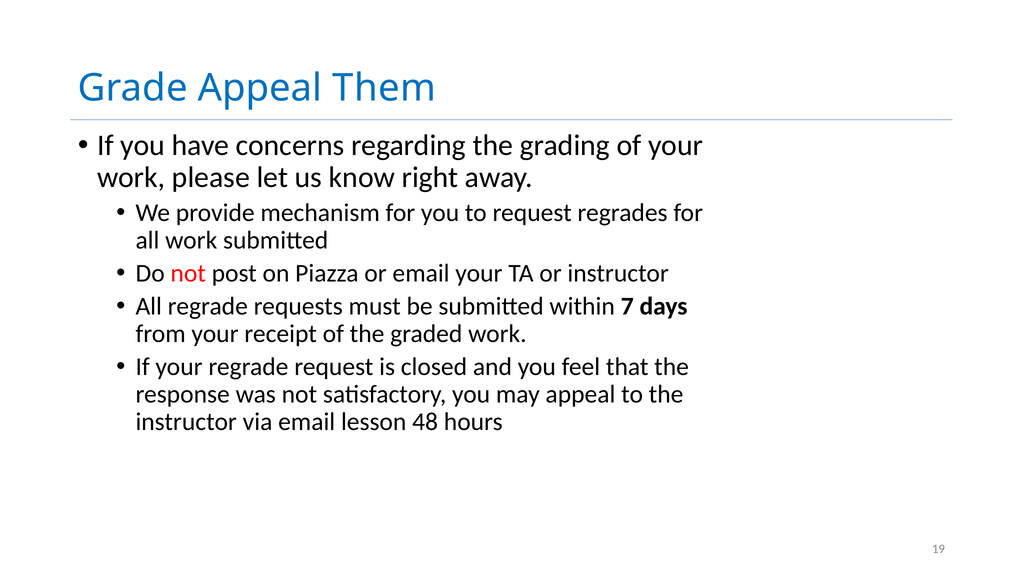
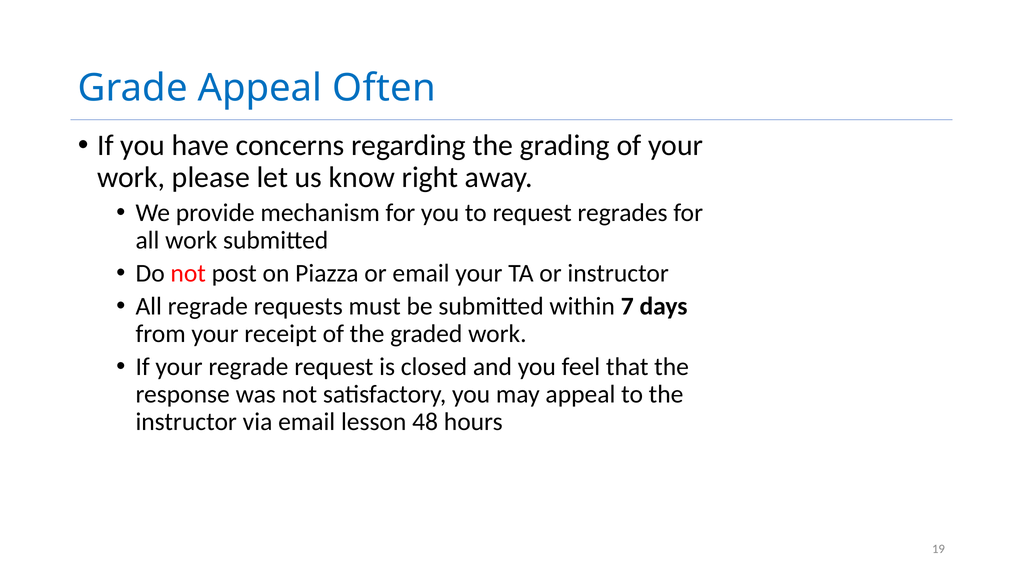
Them: Them -> Often (384, 88)
